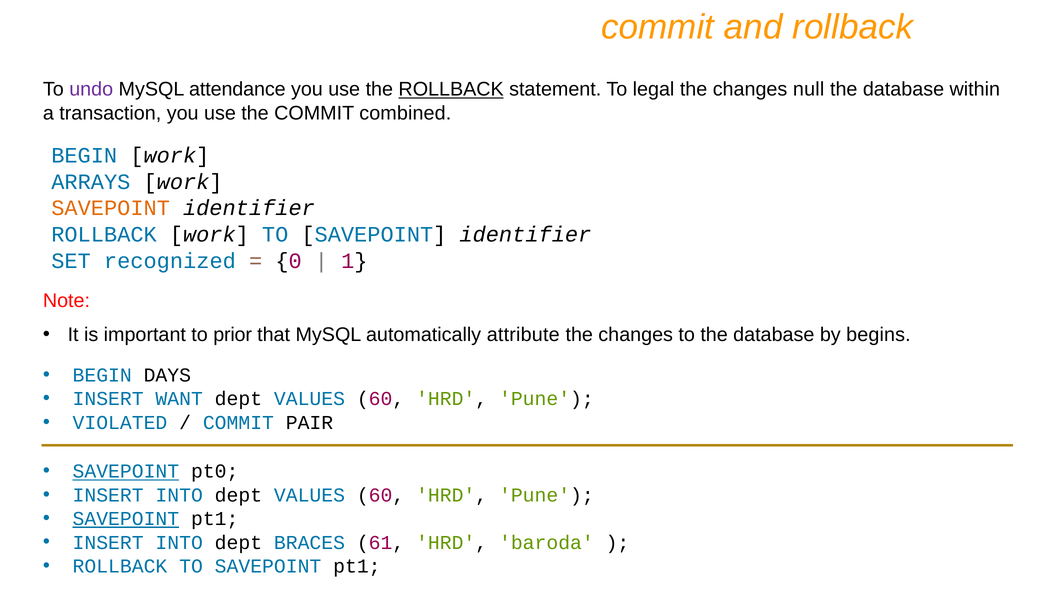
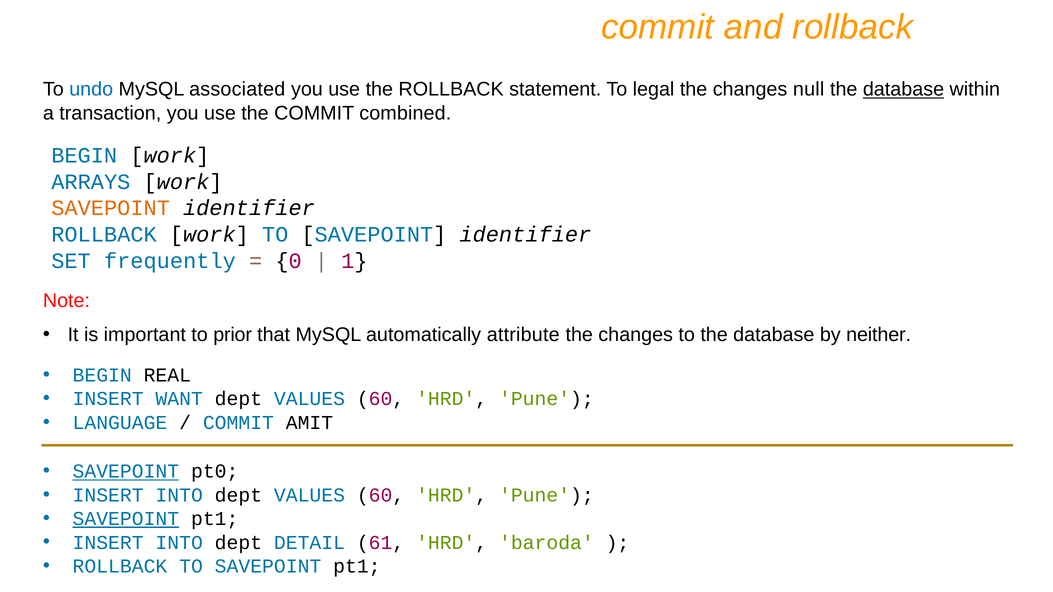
undo colour: purple -> blue (91, 89)
attendance: attendance -> associated (237, 89)
ROLLBACK underline: present -> none (451, 89)
database underline: none -> present (903, 89)
recognized: recognized -> frequently (170, 261)
begins: begins -> neither (879, 335)
DAYS: DAYS -> REAL (167, 375)
VIOLATED: VIOLATED -> LANGUAGE (120, 423)
PAIR: PAIR -> AMIT (309, 423)
BRACES: BRACES -> DETAIL (309, 543)
